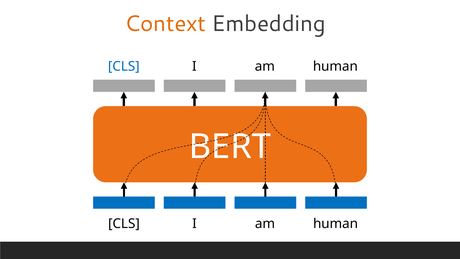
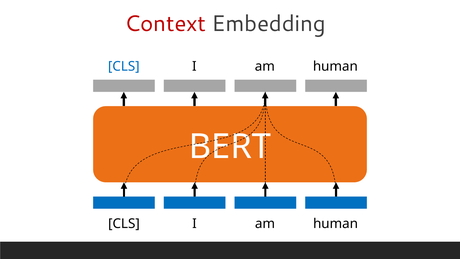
Context colour: orange -> red (165, 24)
